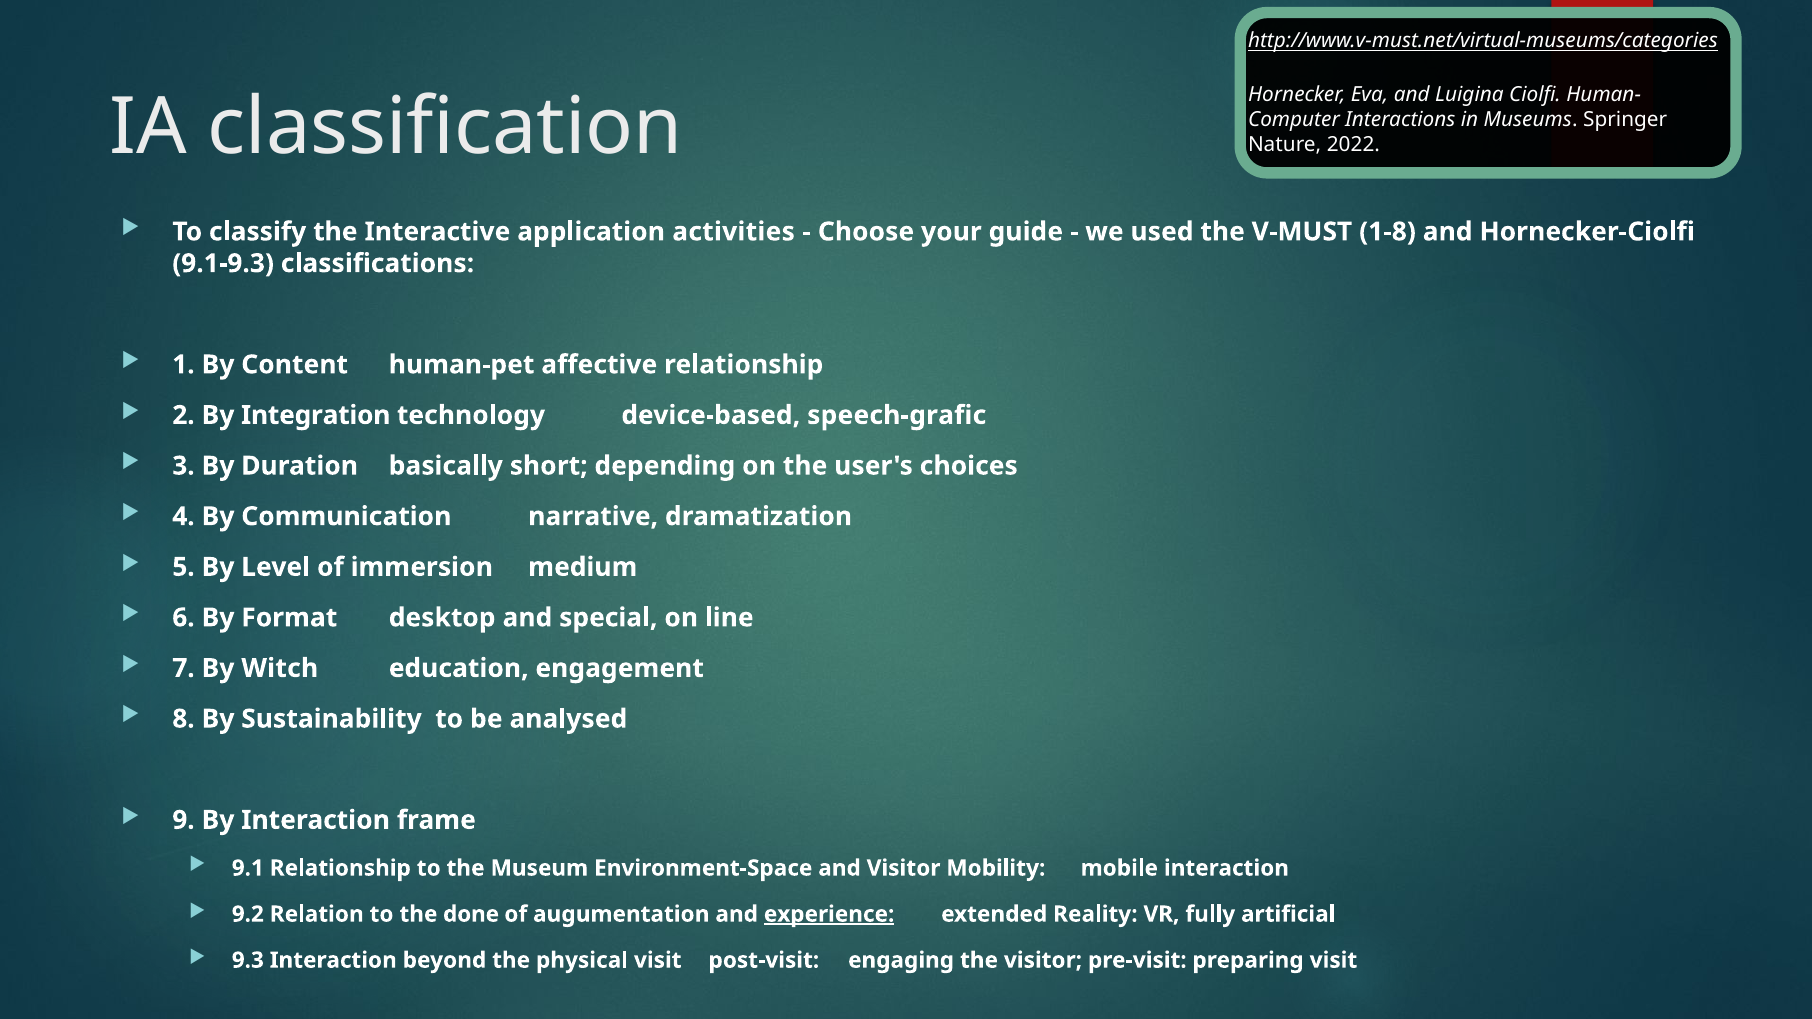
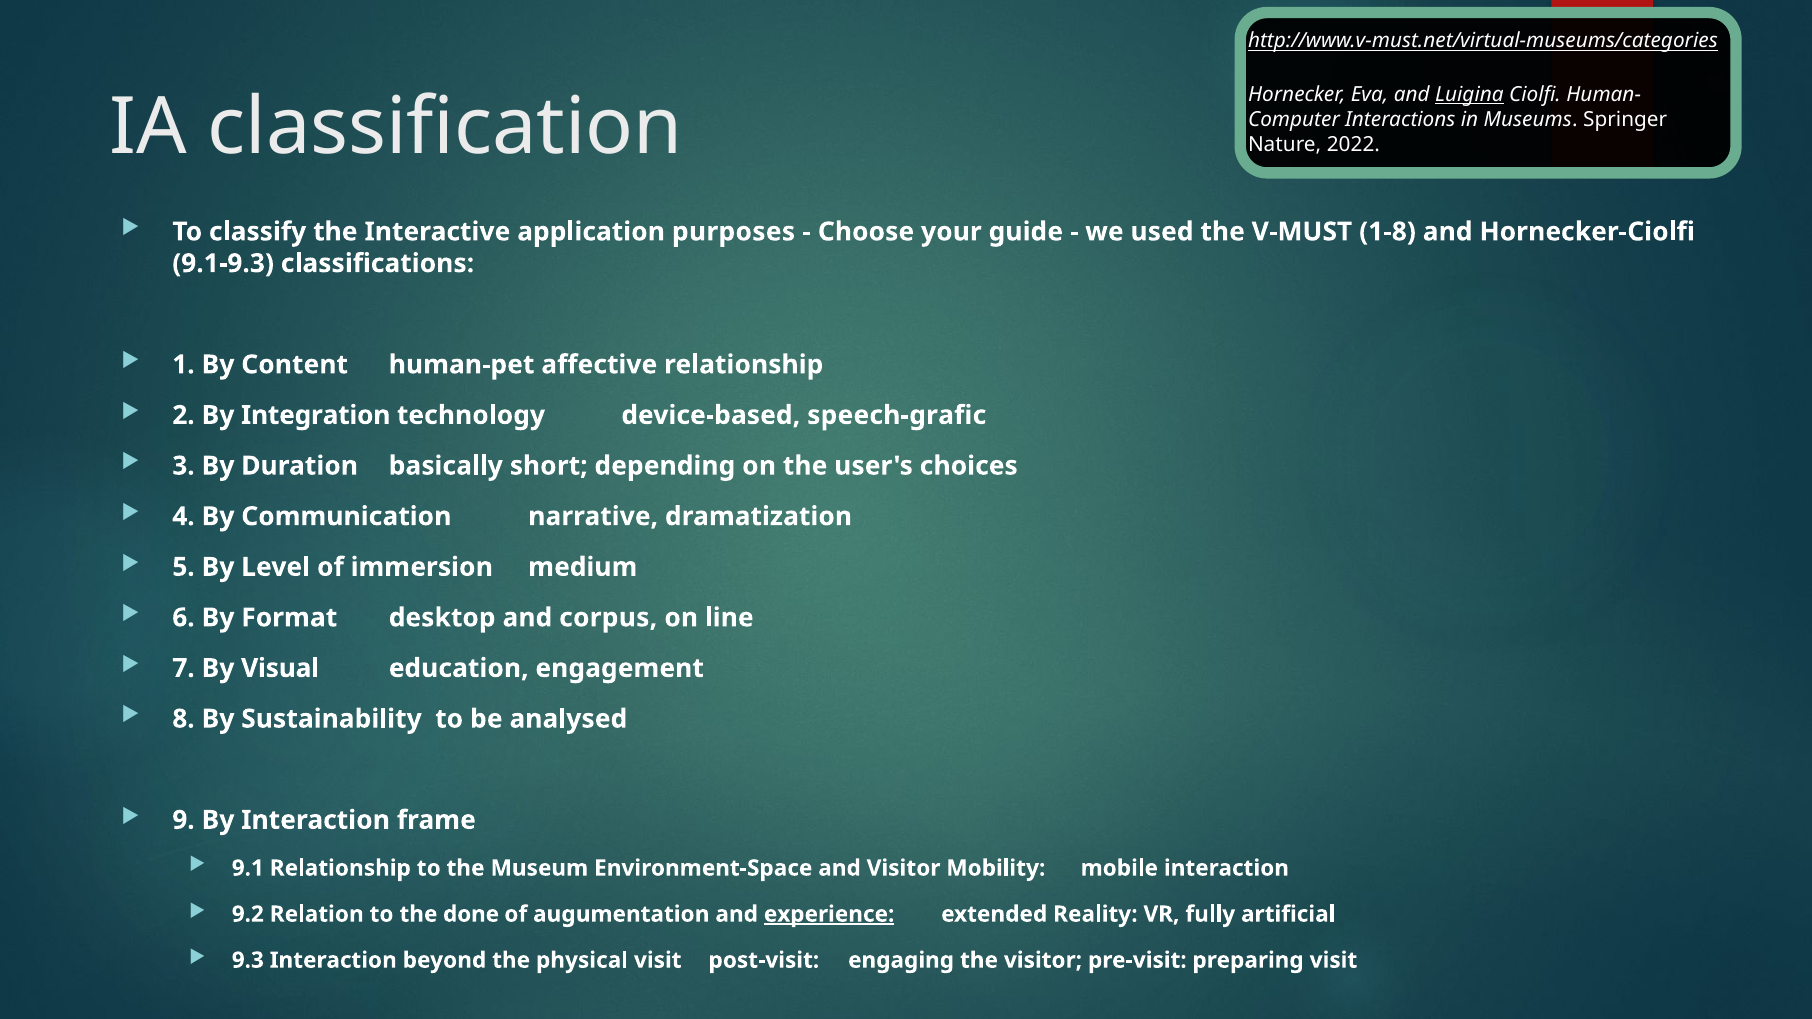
Luigina underline: none -> present (1469, 94)
activities: activities -> purposes (734, 232)
special: special -> corpus (608, 618)
Witch: Witch -> Visual (280, 668)
